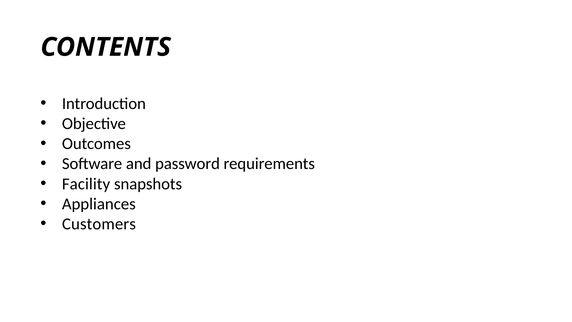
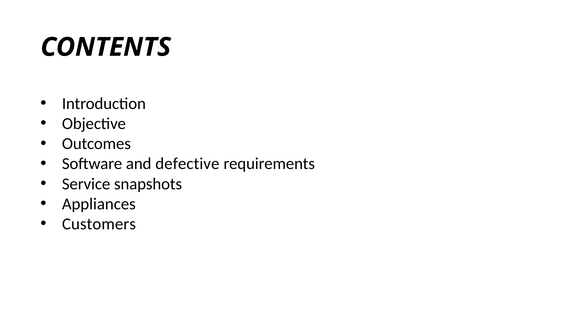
password: password -> defective (187, 164)
Facility: Facility -> Service (86, 184)
